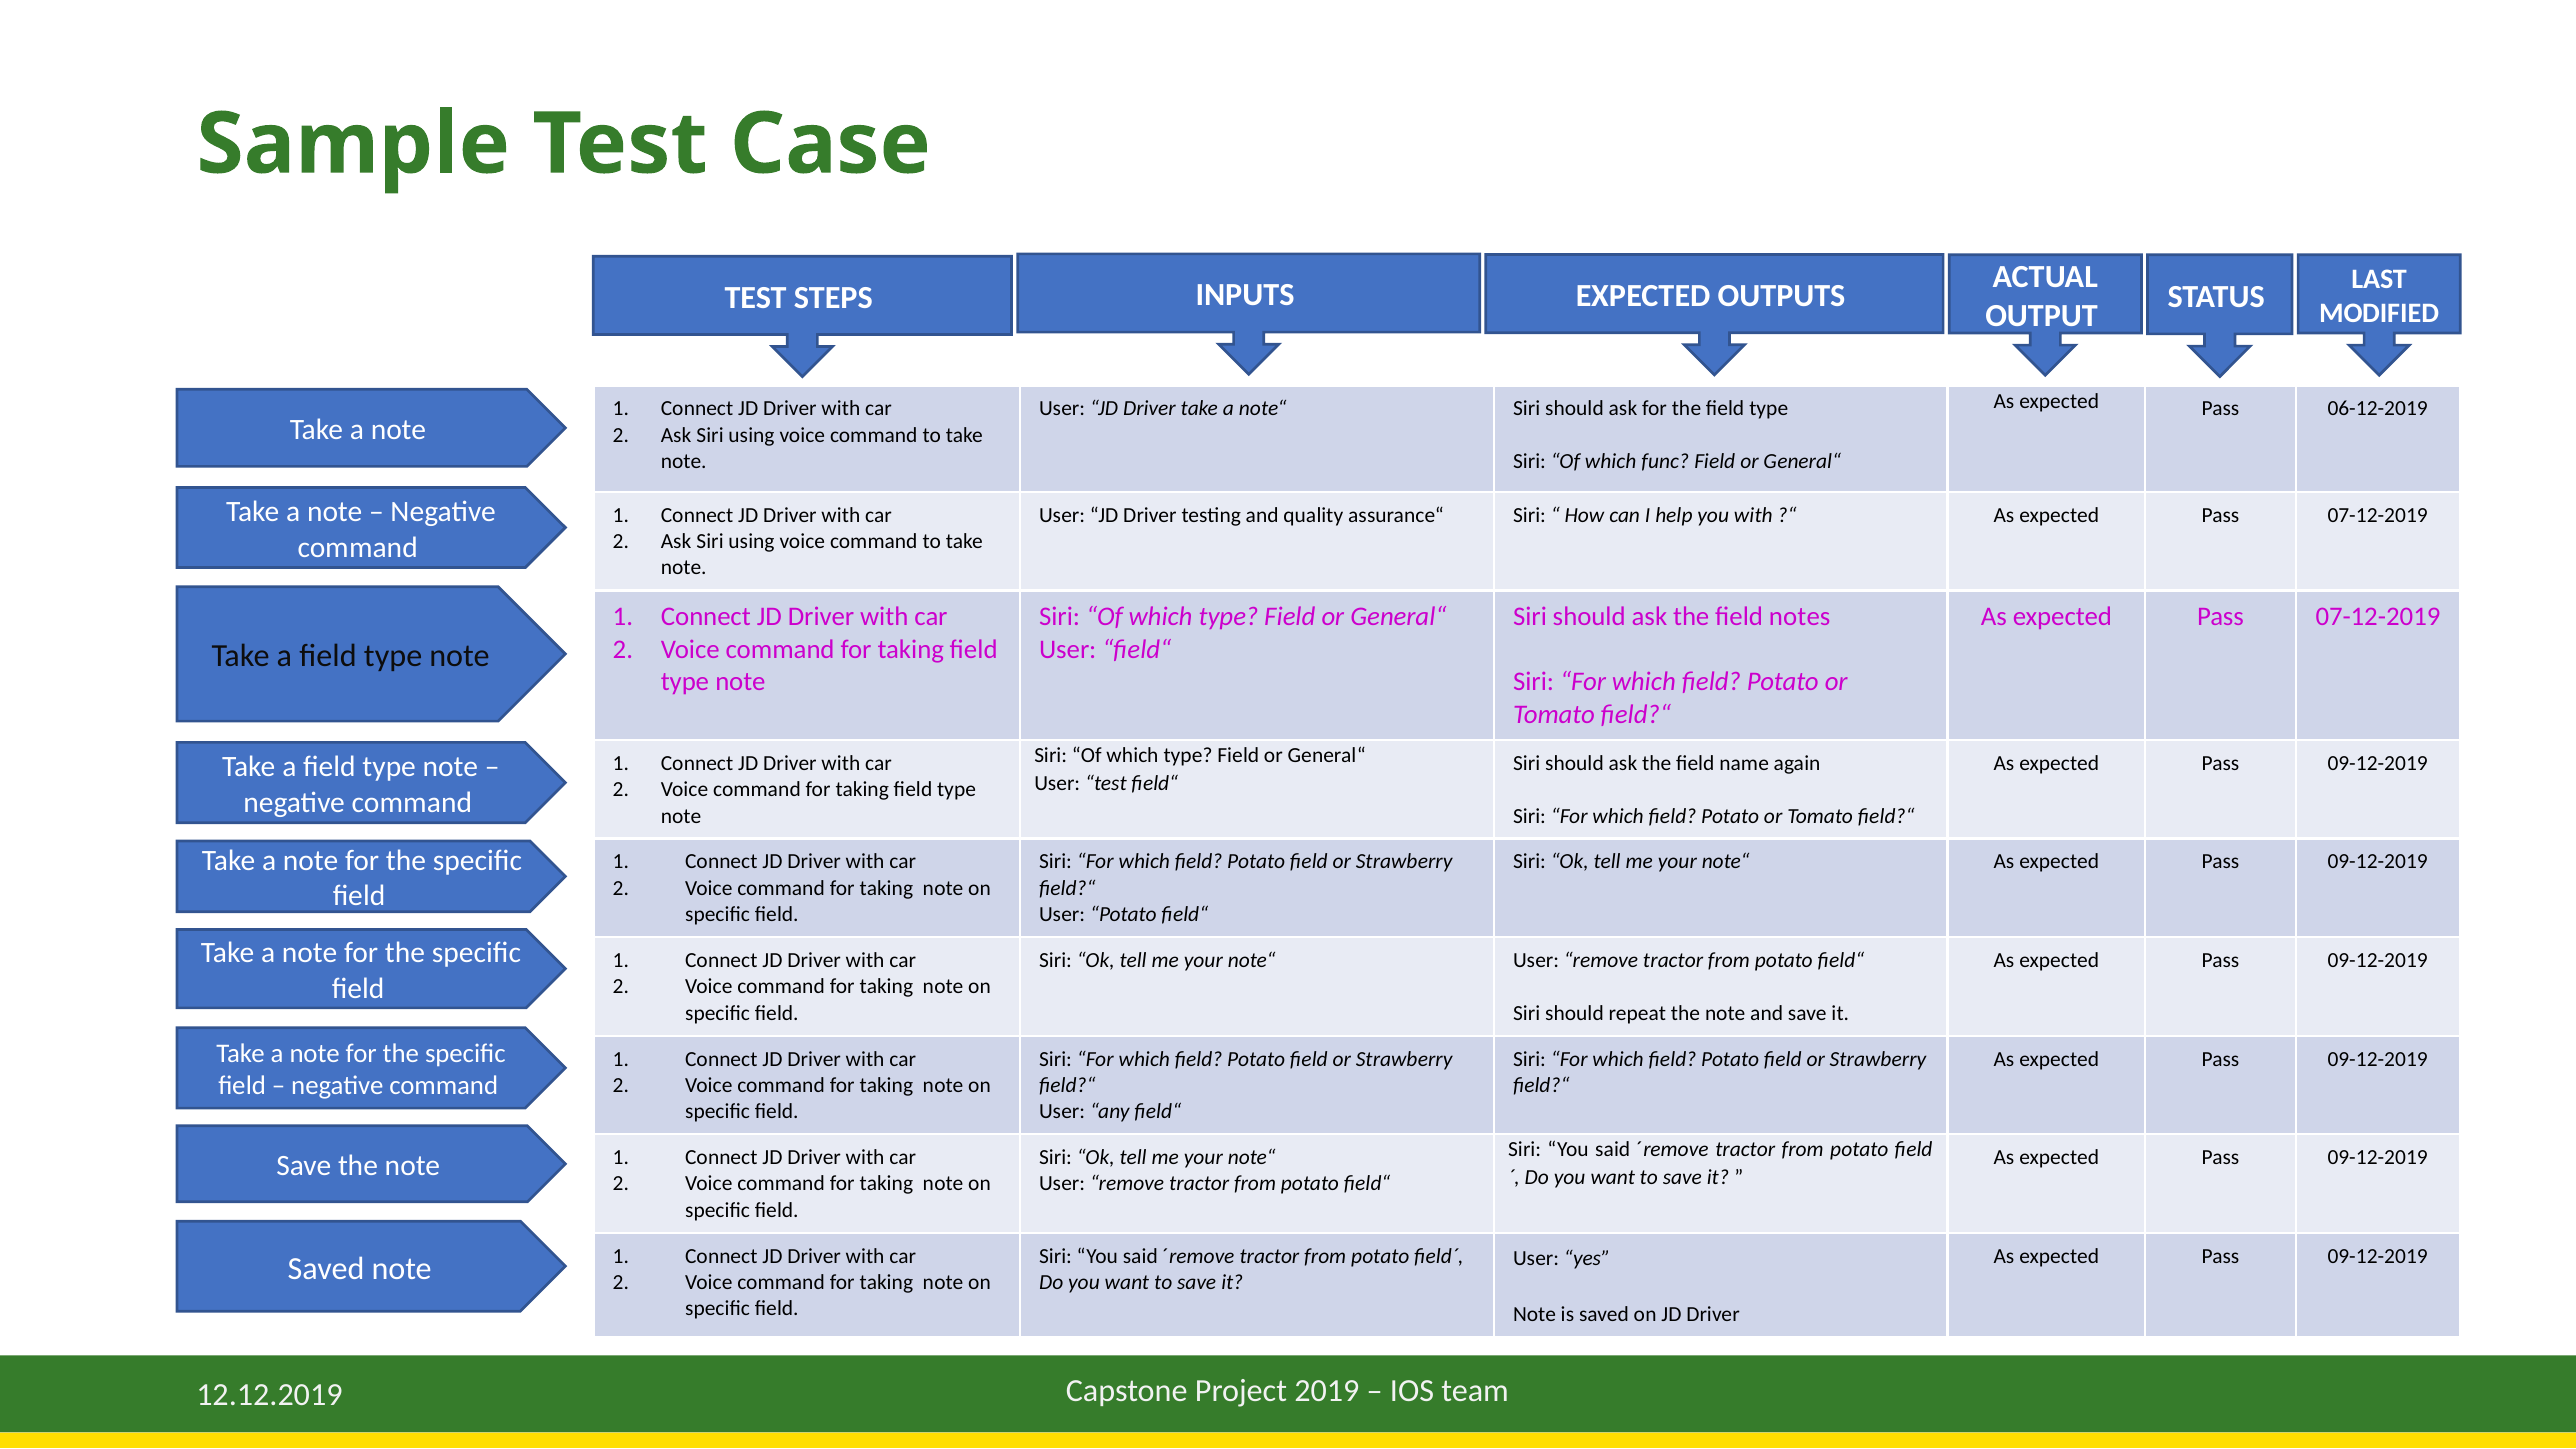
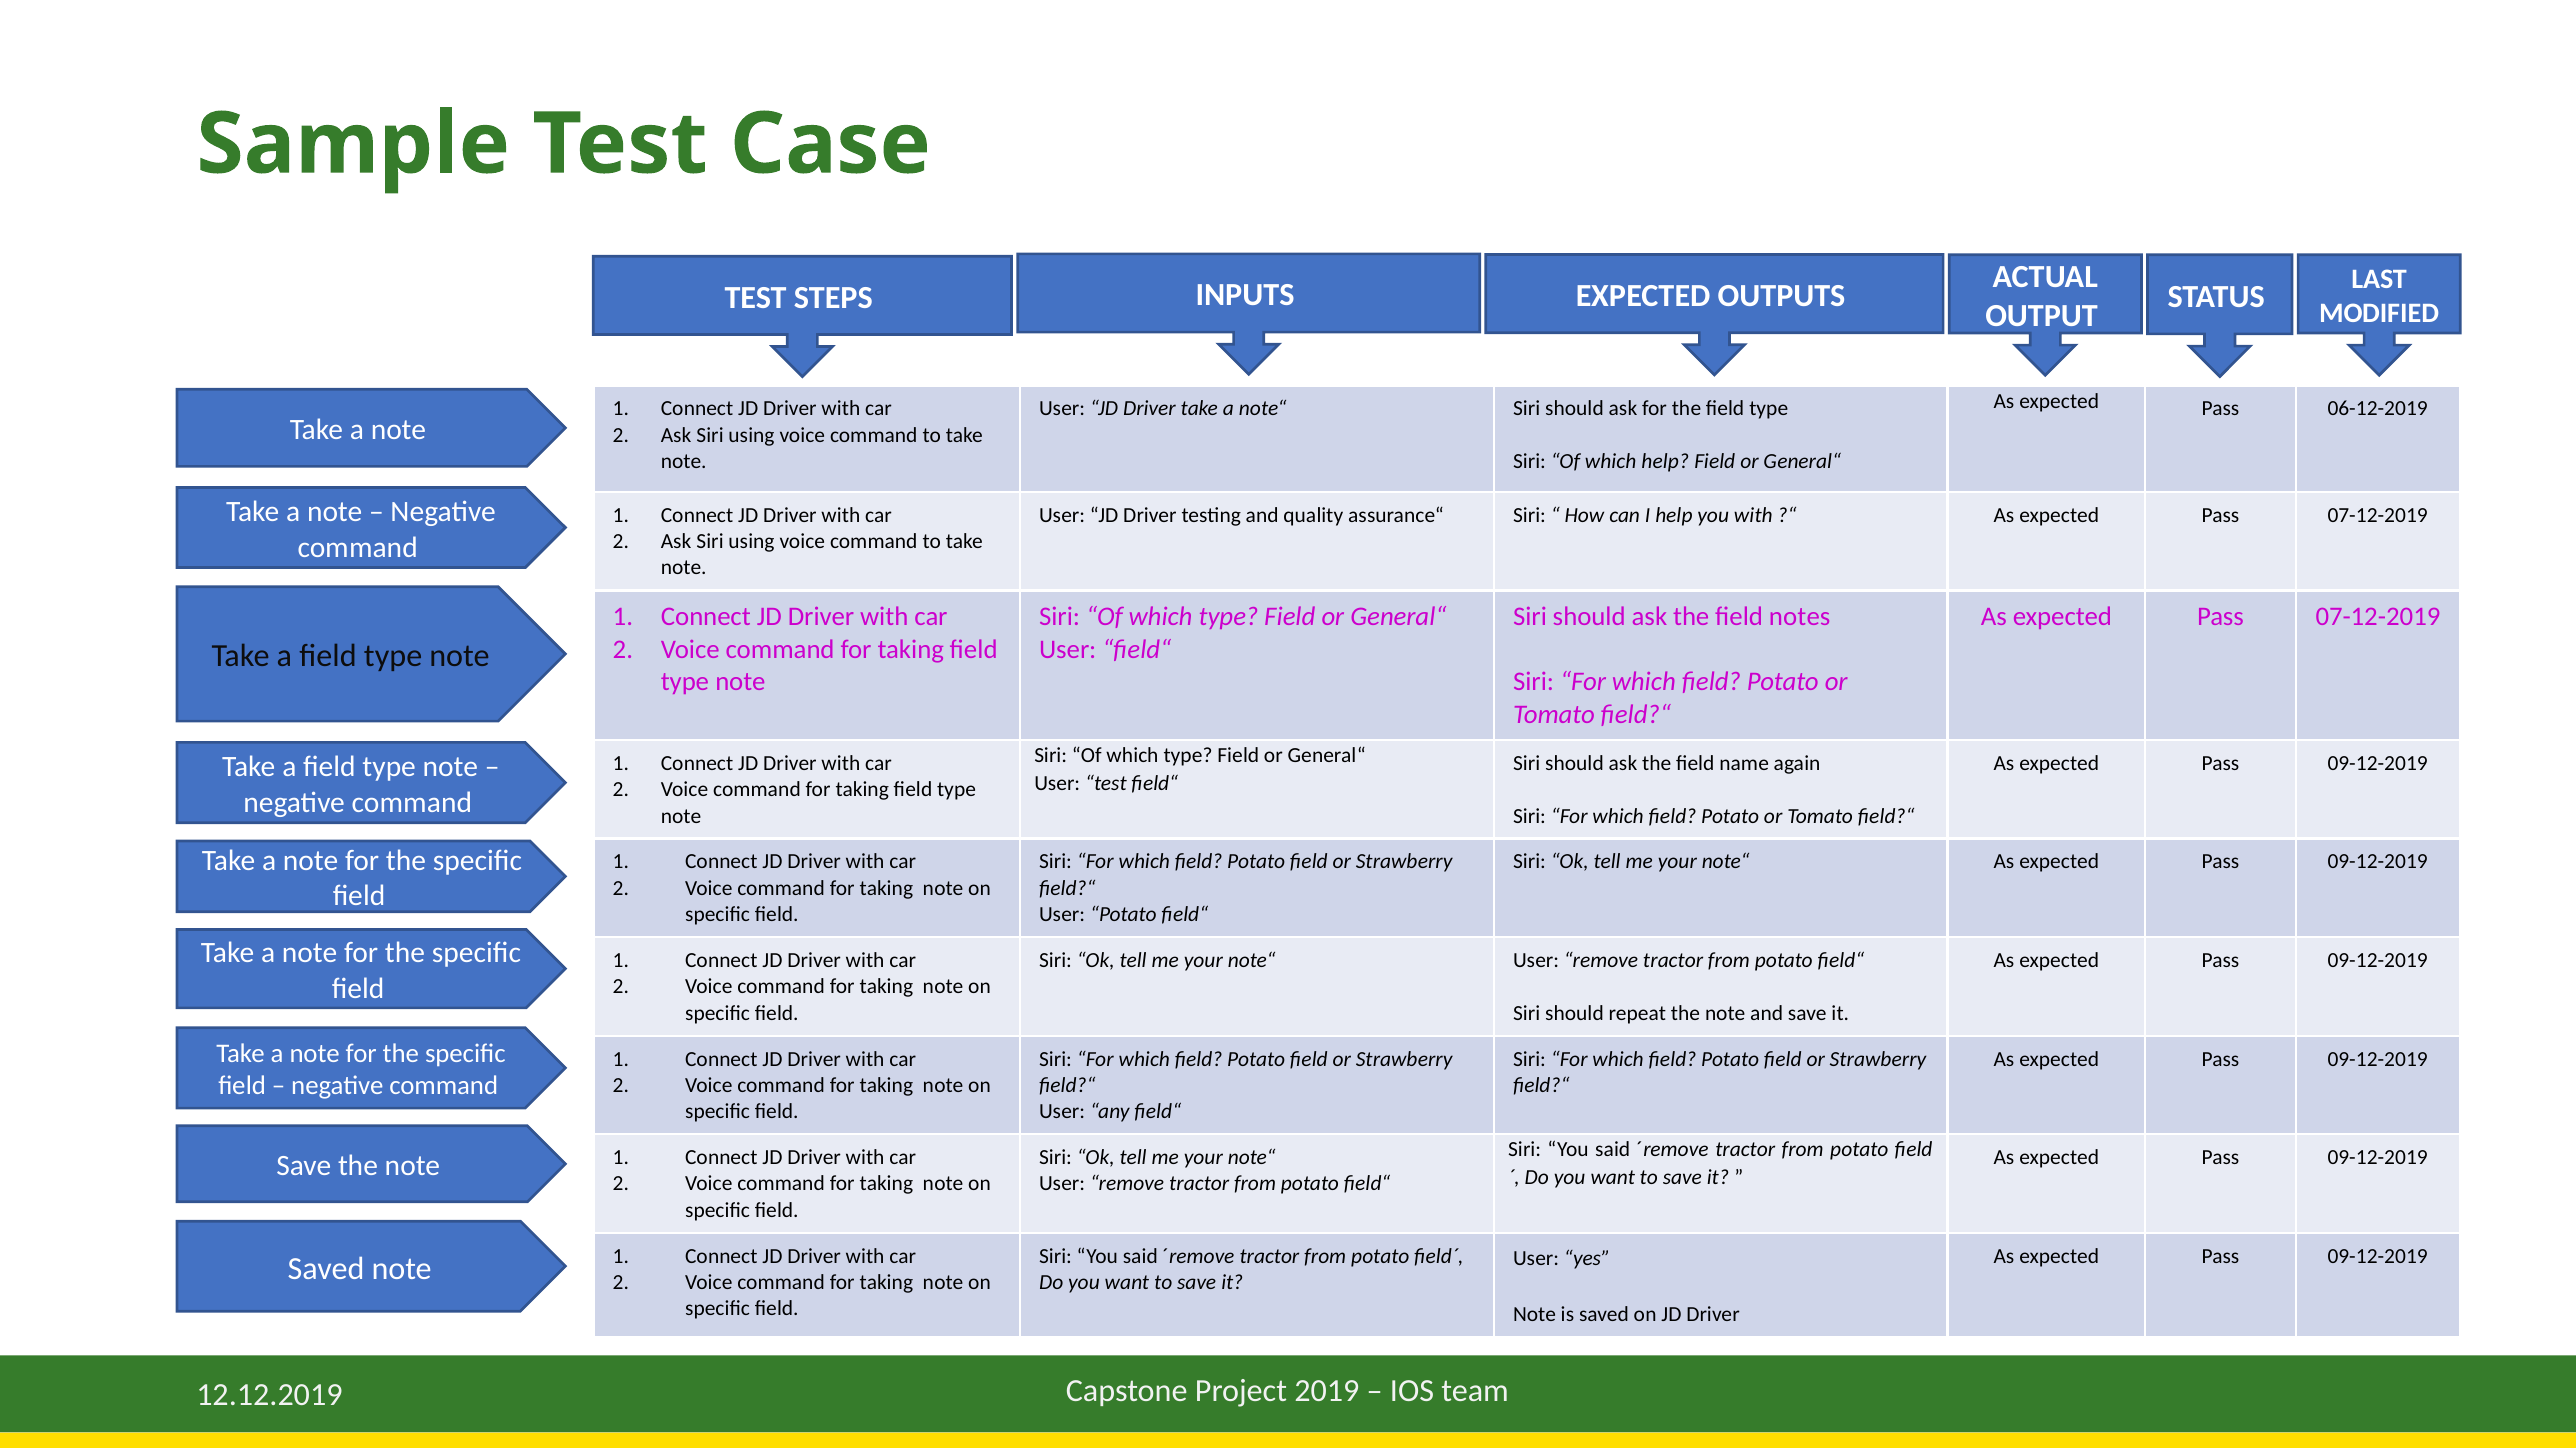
which func: func -> help (1665, 462)
